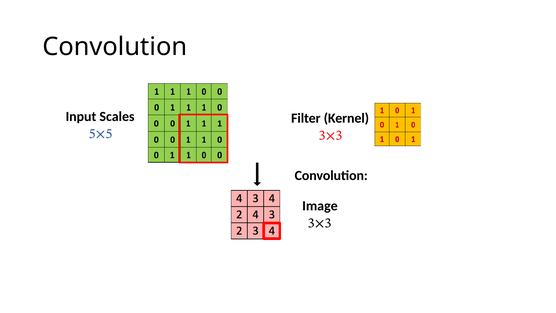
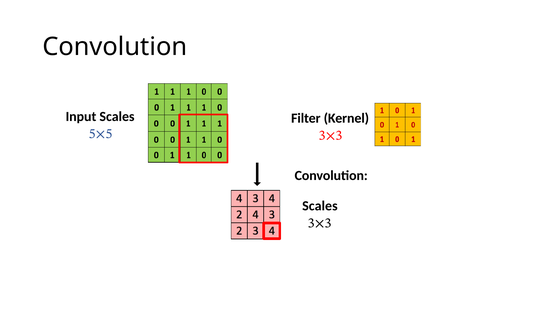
Image: Image -> Scales (320, 206)
